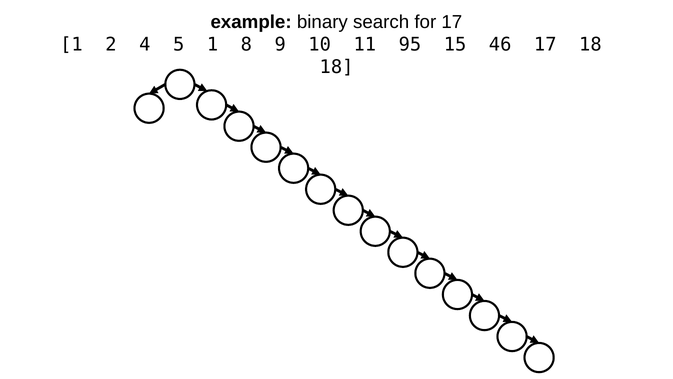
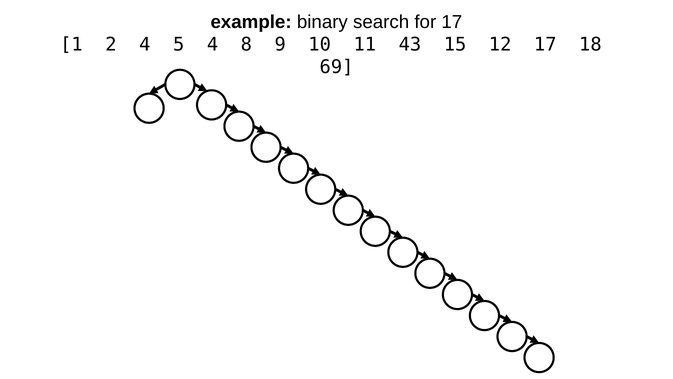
5 1: 1 -> 4 (213, 45)
95: 95 -> 43 (410, 45)
46: 46 -> 12 (500, 45)
18: 18 -> 69 (337, 67)
